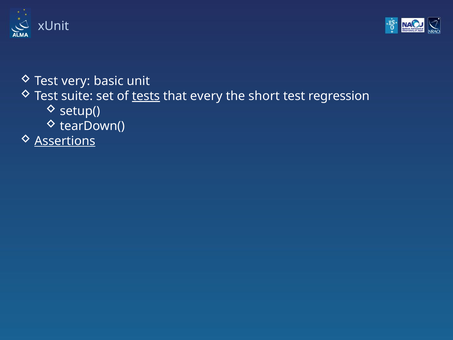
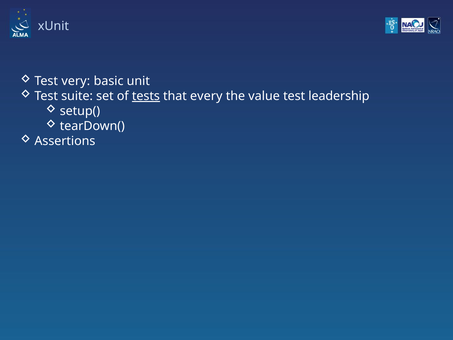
short: short -> value (264, 96)
regression: regression -> leadership (339, 96)
Assertions underline: present -> none (65, 141)
